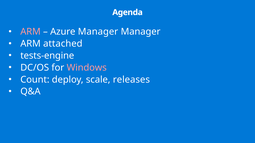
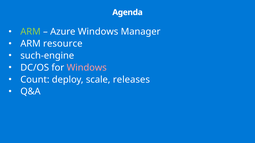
ARM colour: pink -> light green (31, 32)
Azure Manager: Manager -> Windows (98, 32)
attached: attached -> resource (63, 44)
tests-engine: tests-engine -> such-engine (47, 56)
